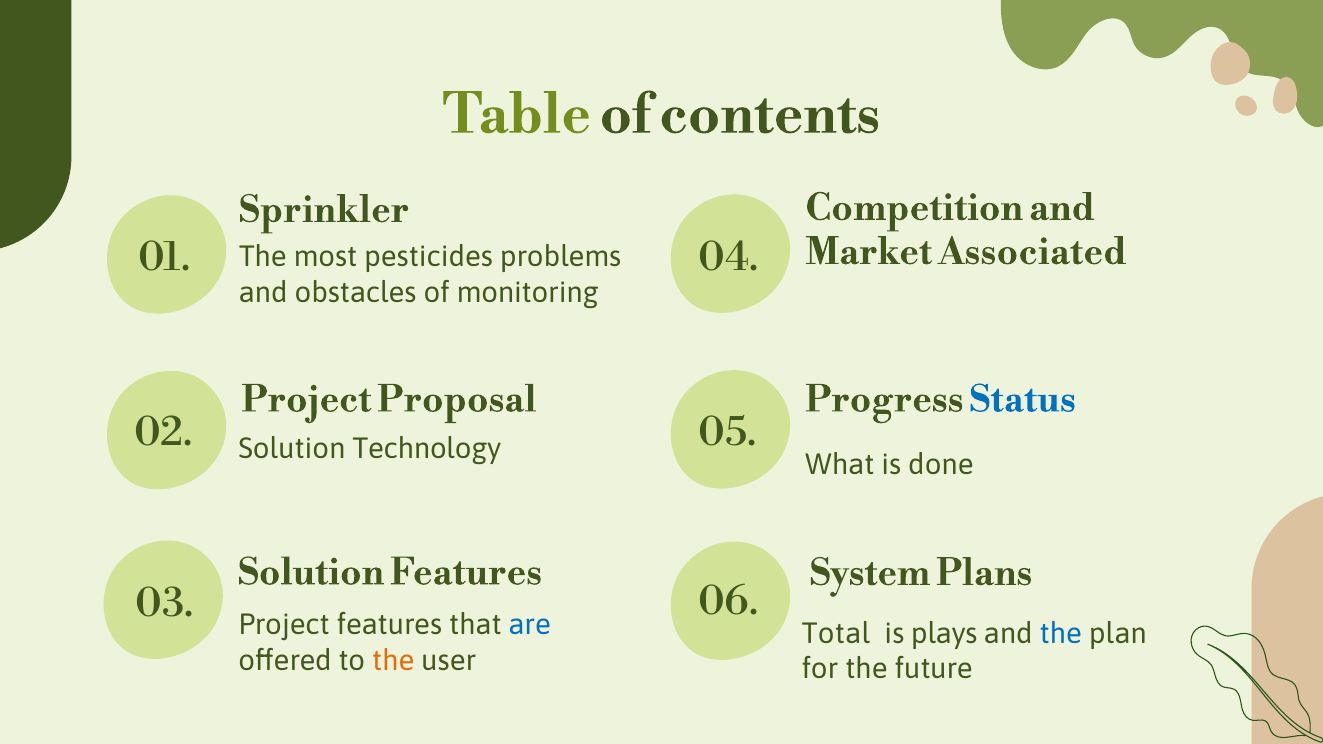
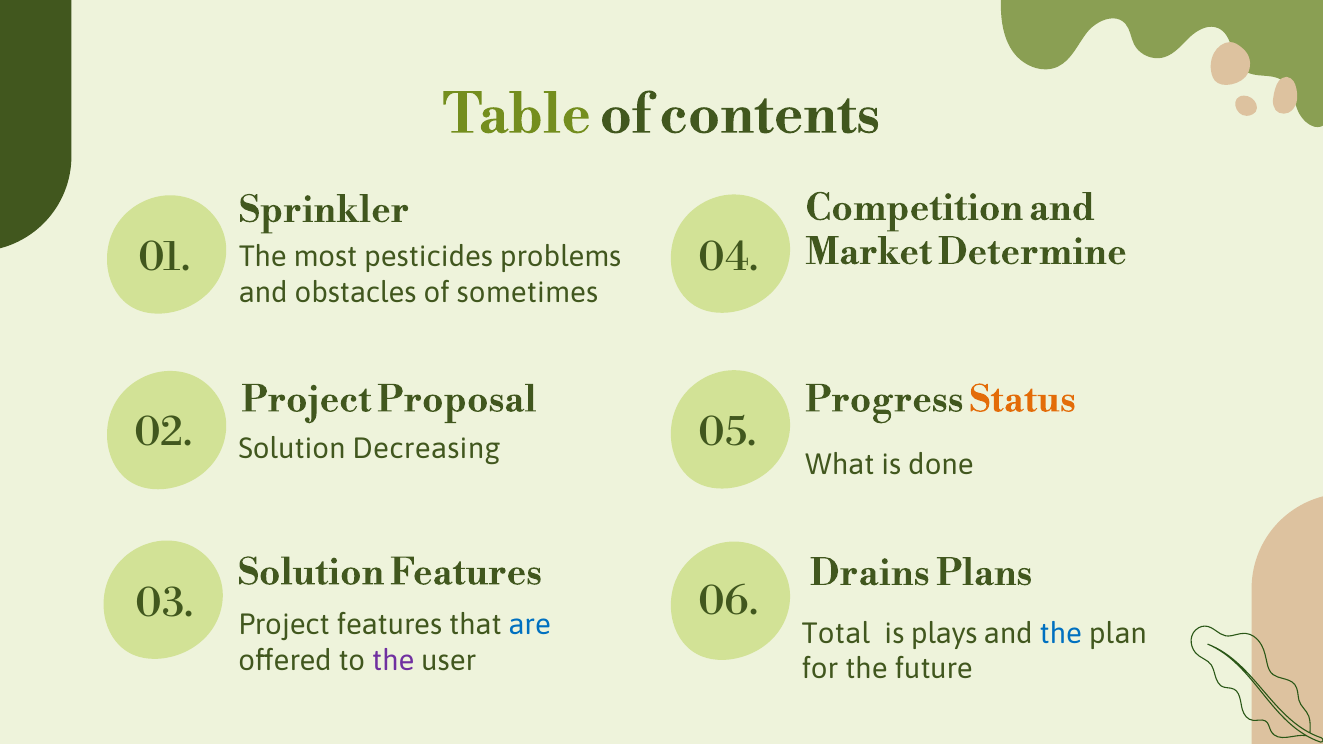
Associated: Associated -> Determine (1032, 252)
monitoring: monitoring -> sometimes (527, 293)
Status colour: blue -> orange (1023, 399)
Technology: Technology -> Decreasing (426, 449)
System: System -> Drains (870, 573)
the colour: orange -> purple (393, 661)
